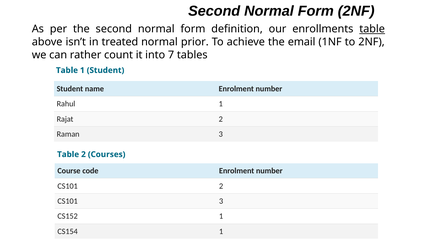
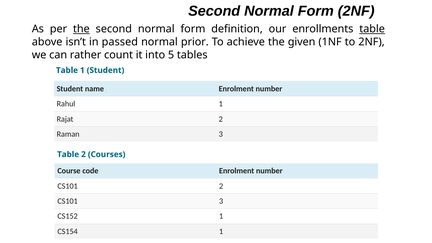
the underline: none -> present (81, 29)
treated: treated -> passed (120, 42)
email: email -> given (302, 42)
7: 7 -> 5 (171, 55)
